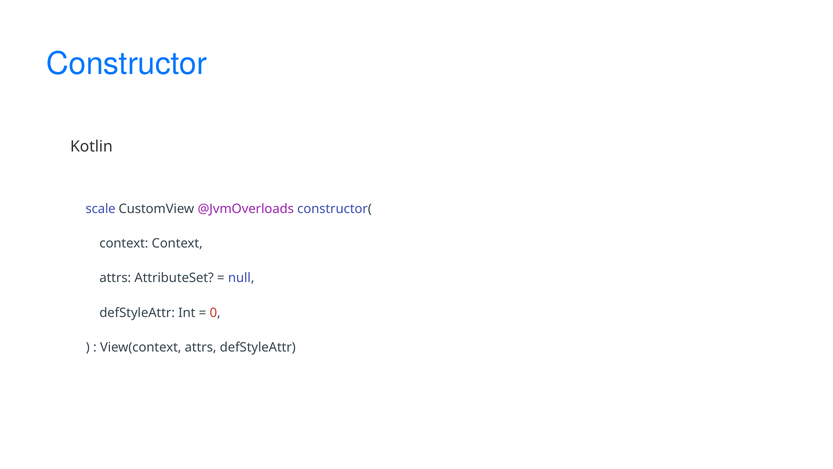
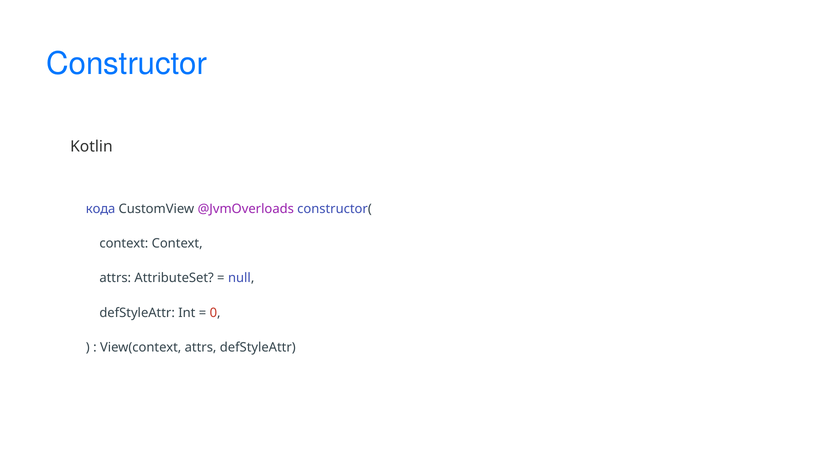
scale: scale -> кода (101, 209)
